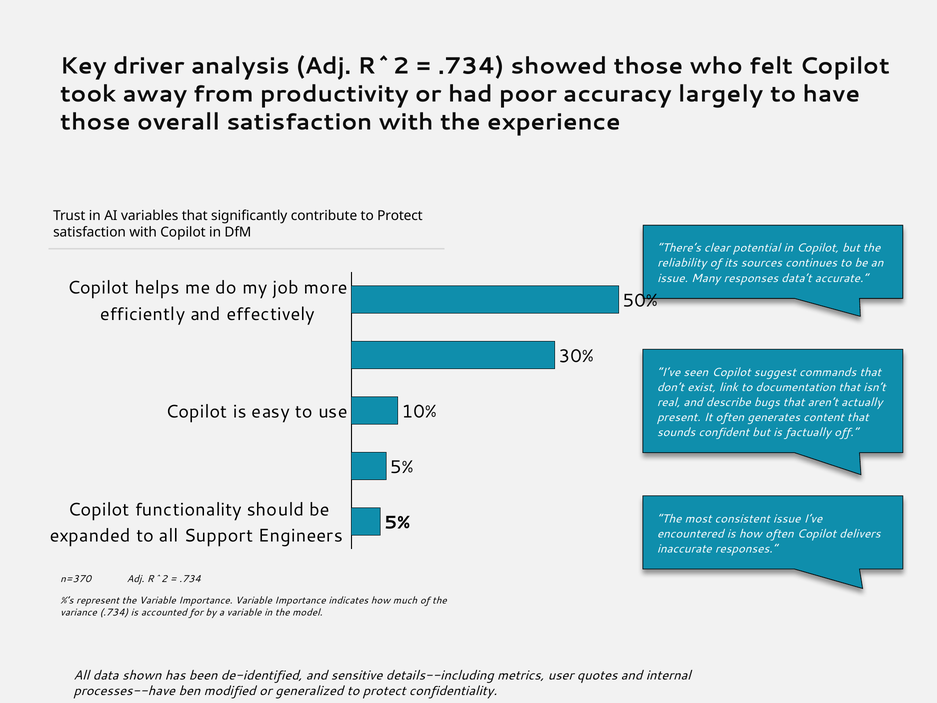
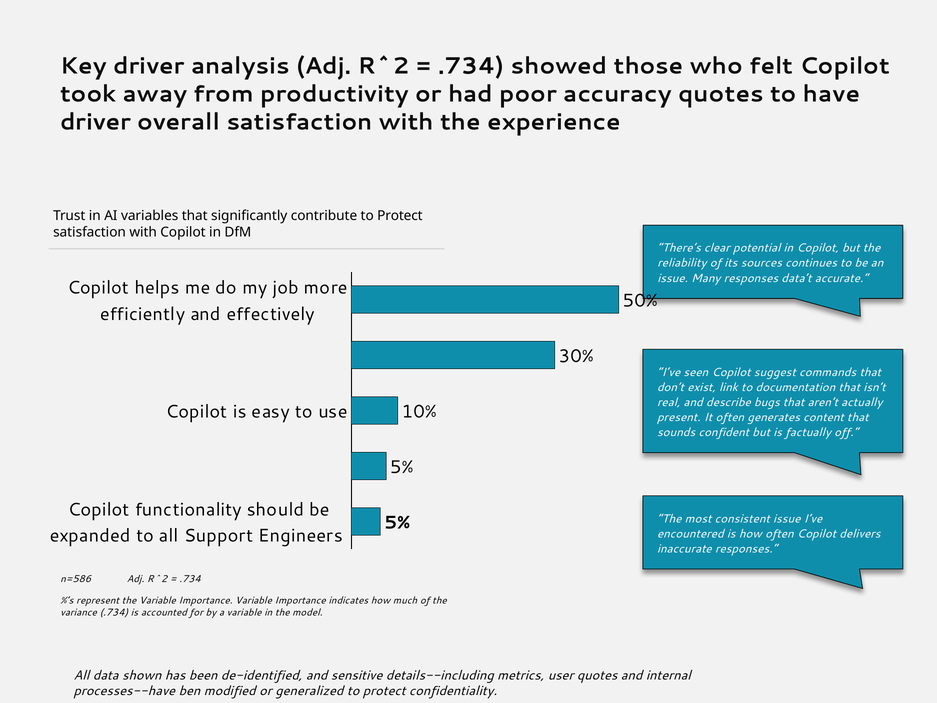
accuracy largely: largely -> quotes (721, 94)
those: those -> driver (96, 122)
n=370: n=370 -> n=586 (76, 579)
